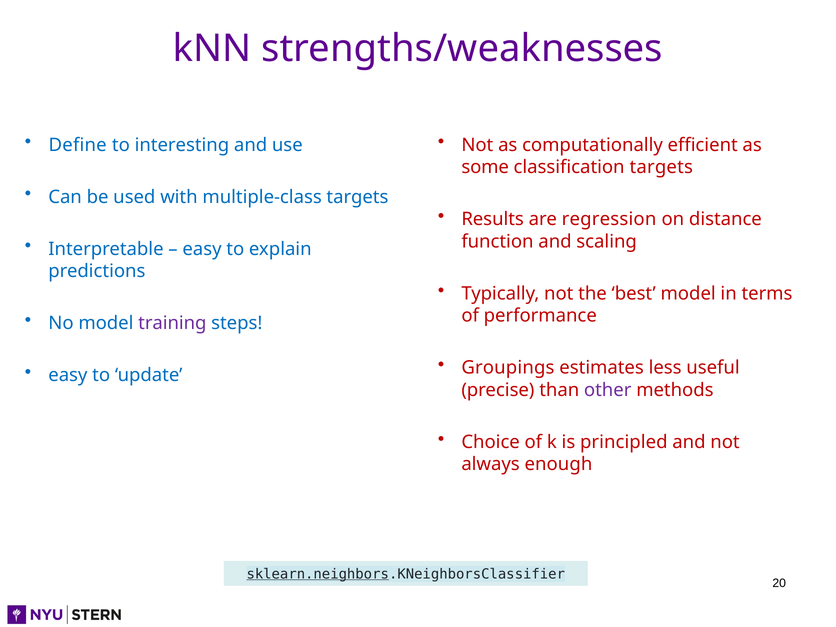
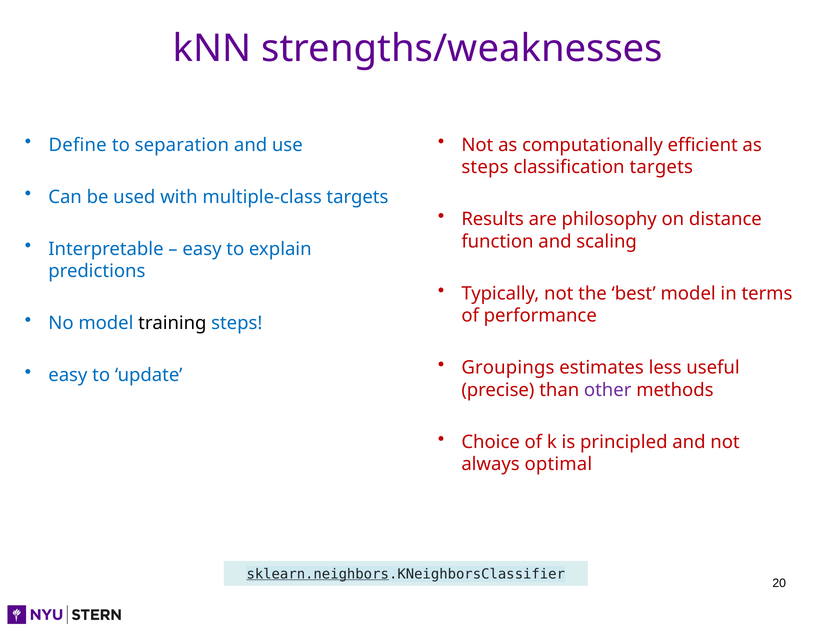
interesting: interesting -> separation (182, 145)
some: some -> steps (485, 167)
regression: regression -> philosophy (609, 219)
training colour: purple -> black (172, 323)
enough: enough -> optimal (558, 464)
